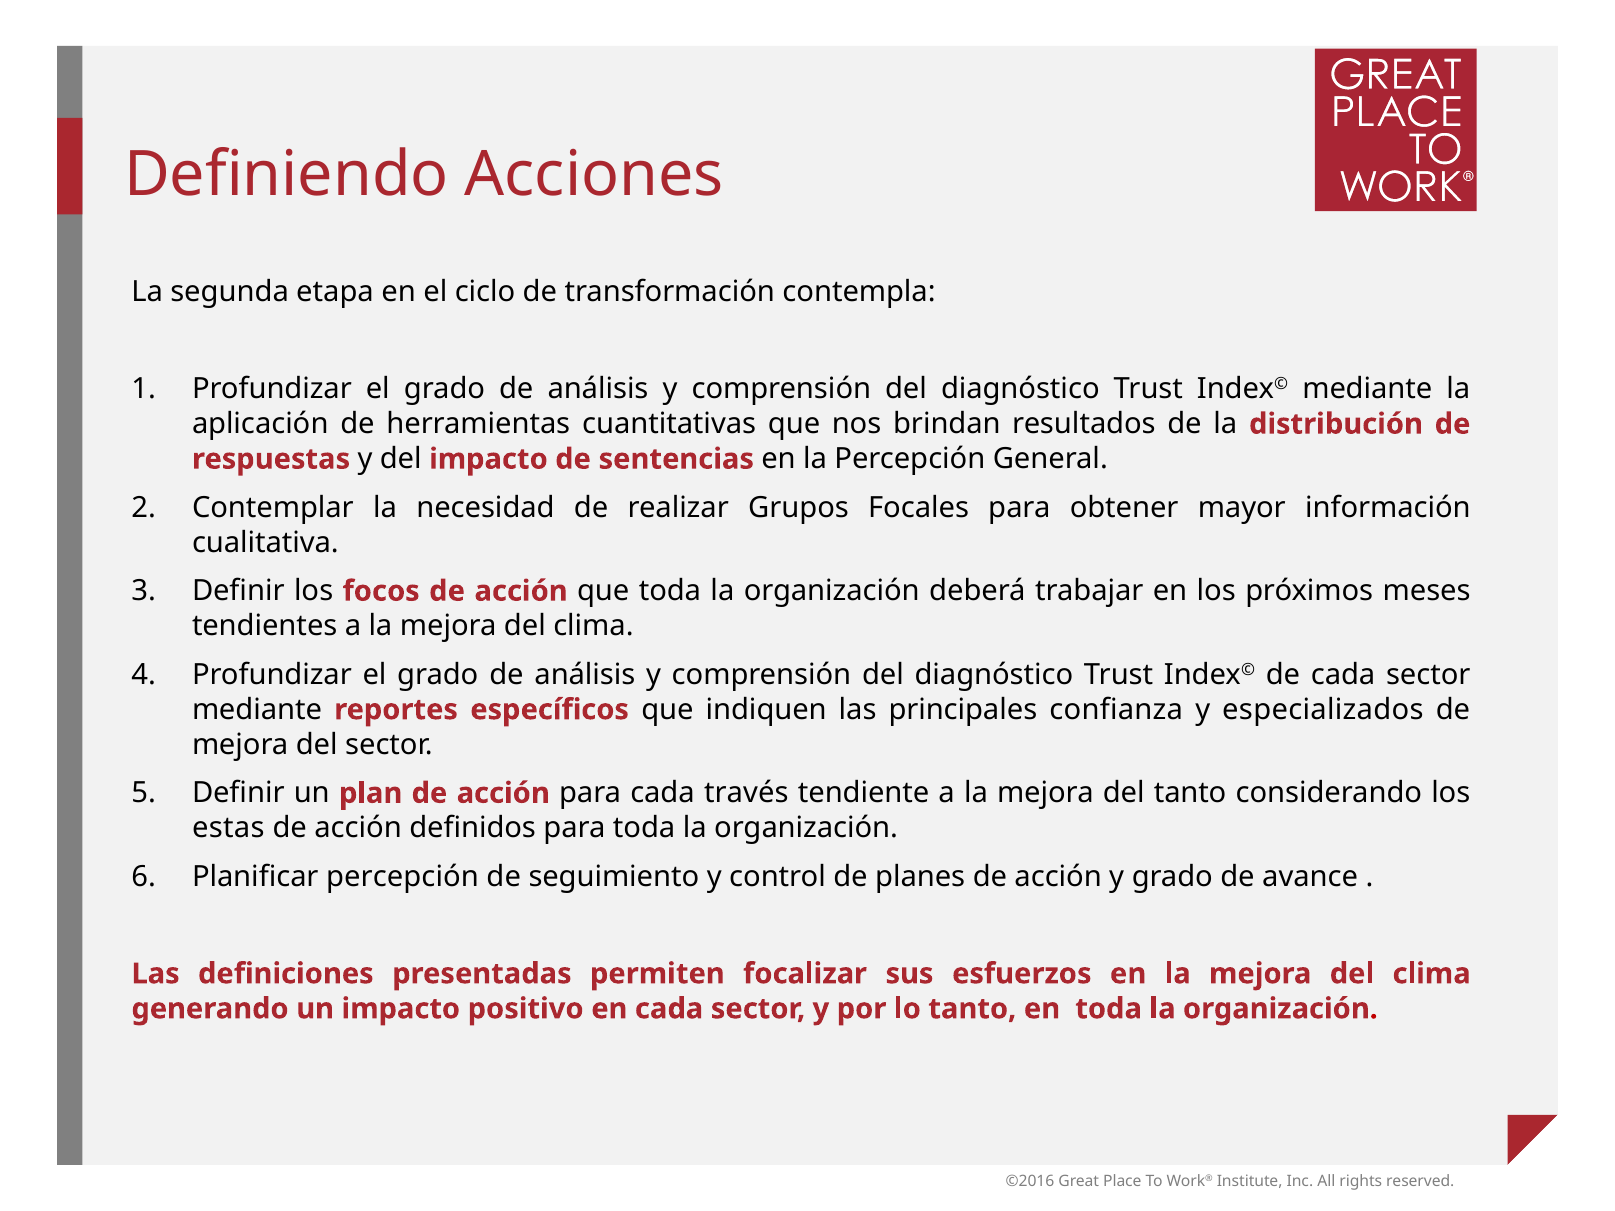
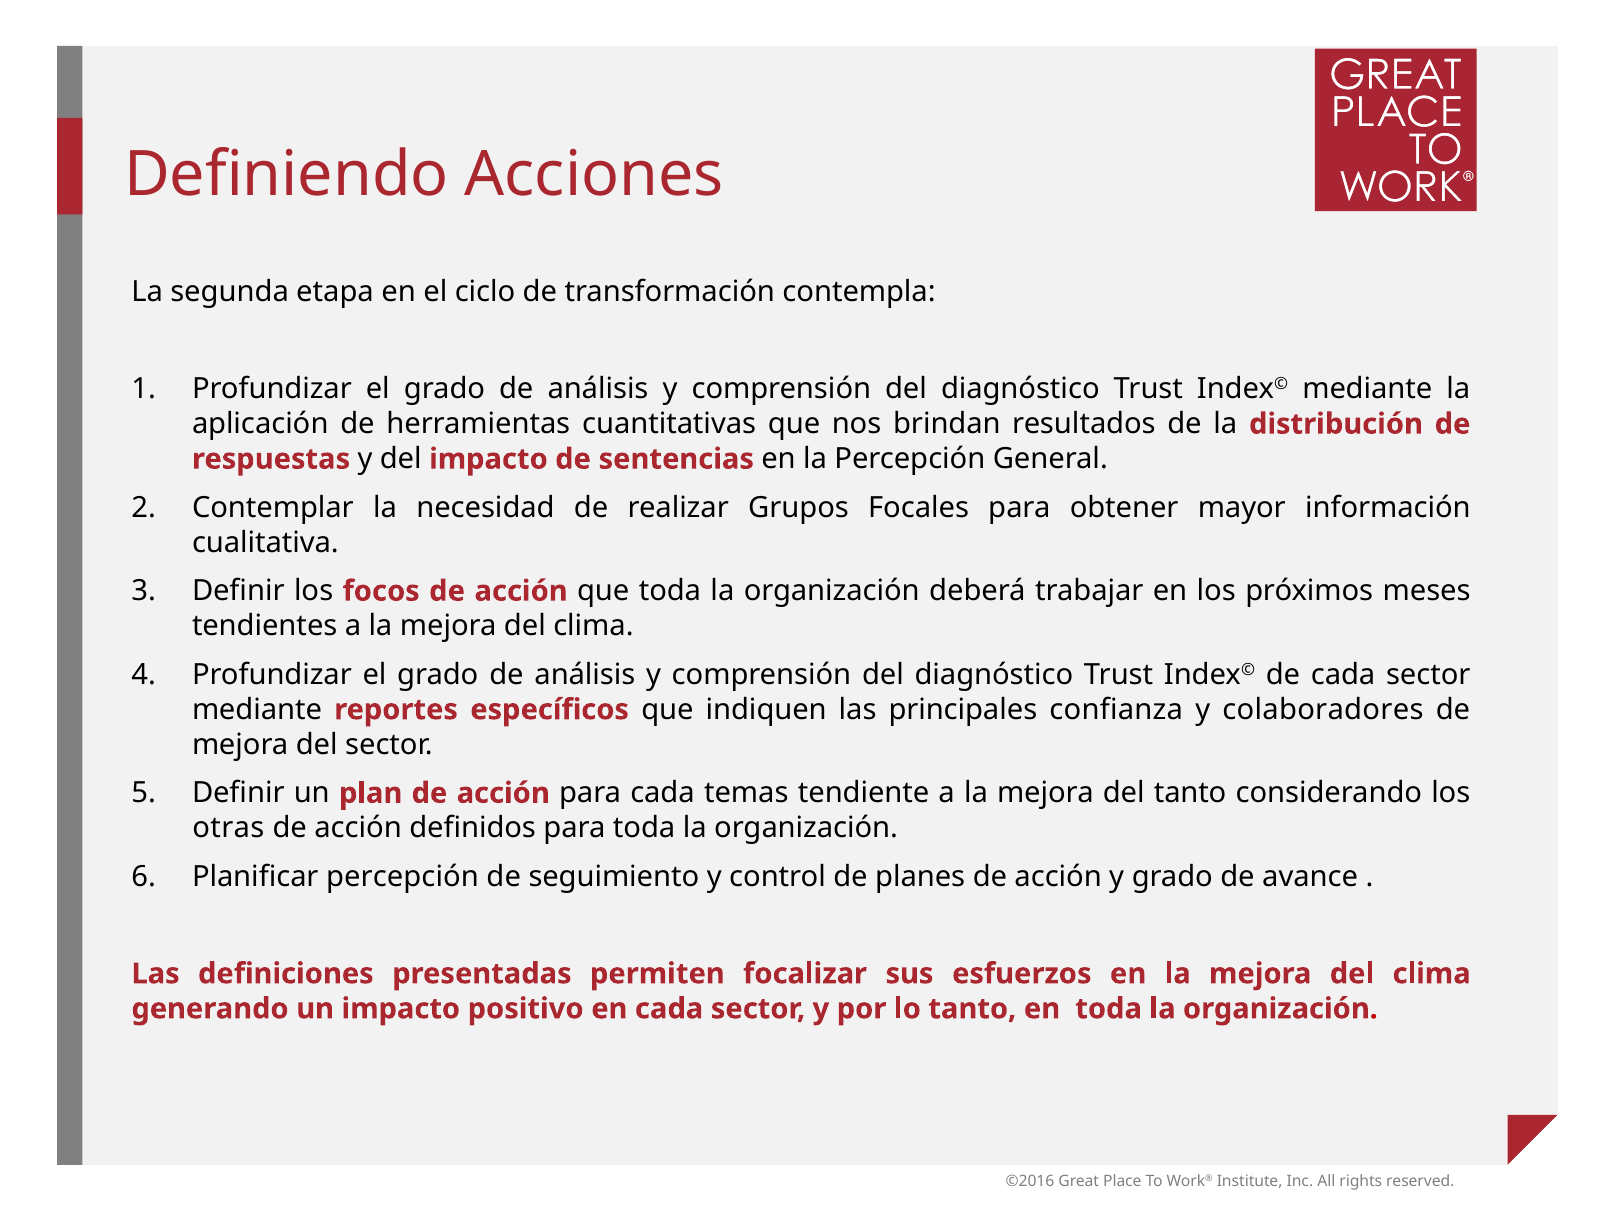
especializados: especializados -> colaboradores (1323, 710)
través: través -> temas (746, 793)
estas: estas -> otras (228, 828)
